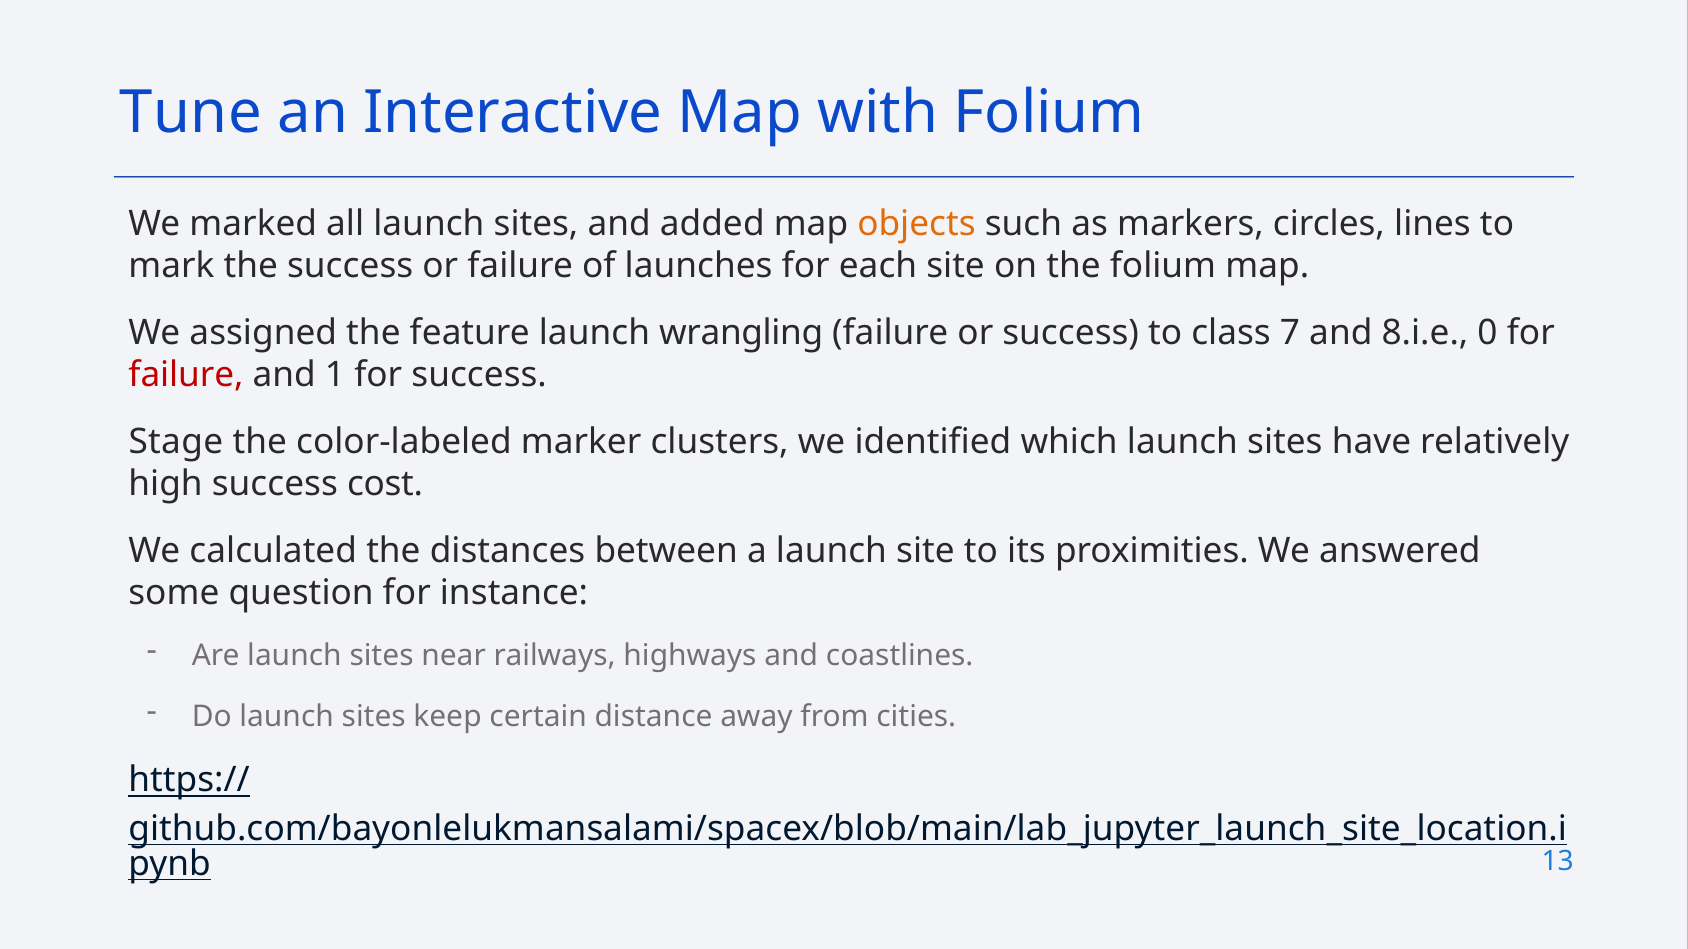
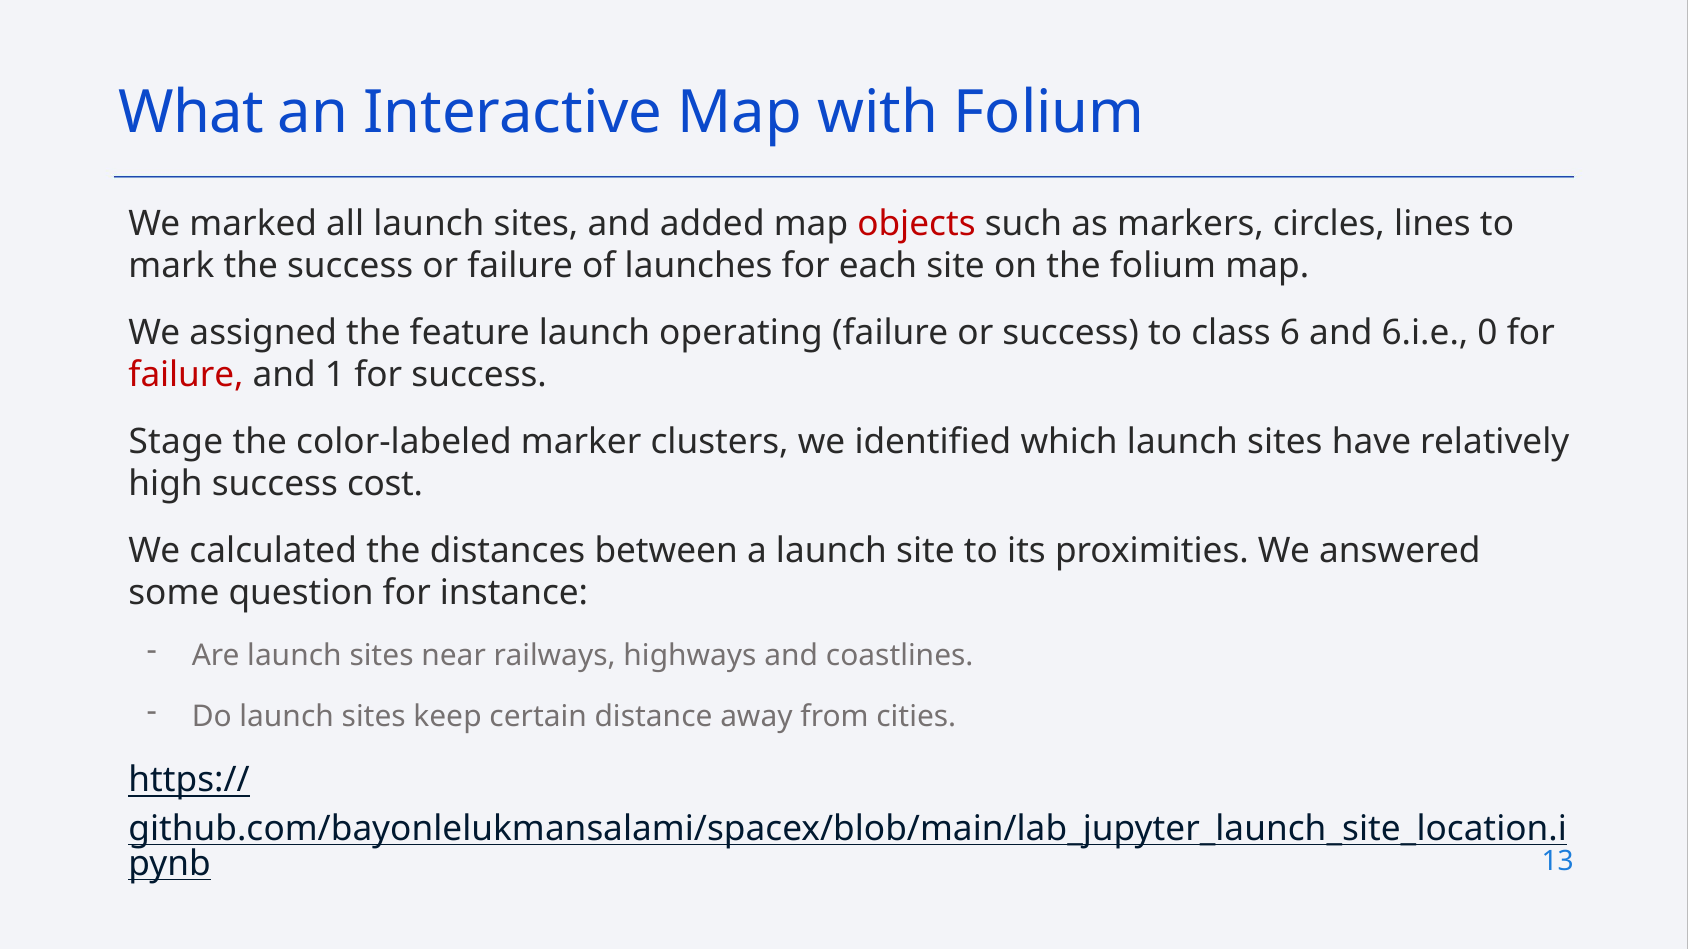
Tune: Tune -> What (191, 113)
objects colour: orange -> red (916, 224)
wrangling: wrangling -> operating (741, 333)
7: 7 -> 6 (1290, 333)
8.i.e: 8.i.e -> 6.i.e (1425, 333)
